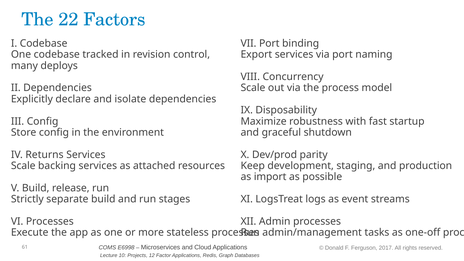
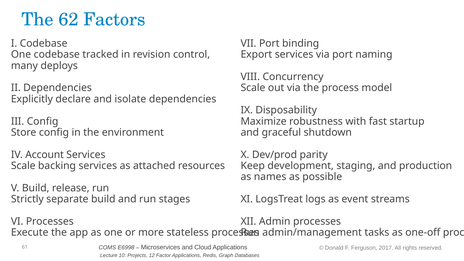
22: 22 -> 62 (69, 20)
Returns: Returns -> Account (45, 155)
import: import -> names (270, 177)
